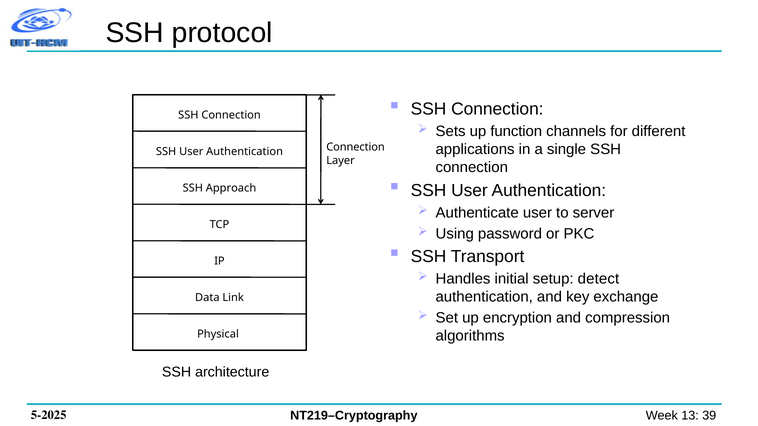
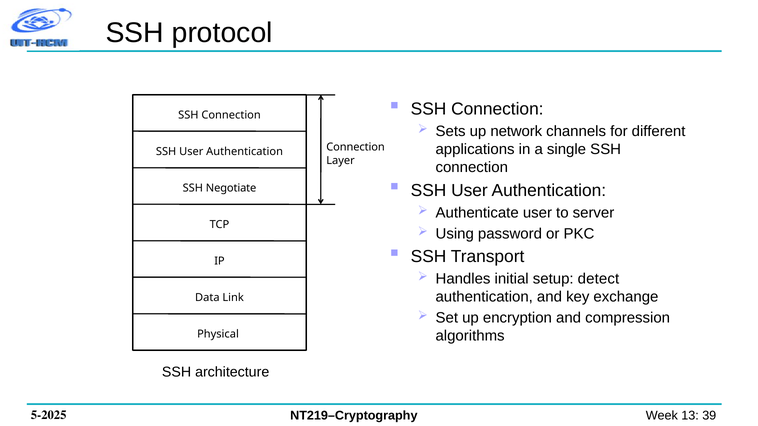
function: function -> network (516, 132)
Approach: Approach -> Negotiate (231, 188)
